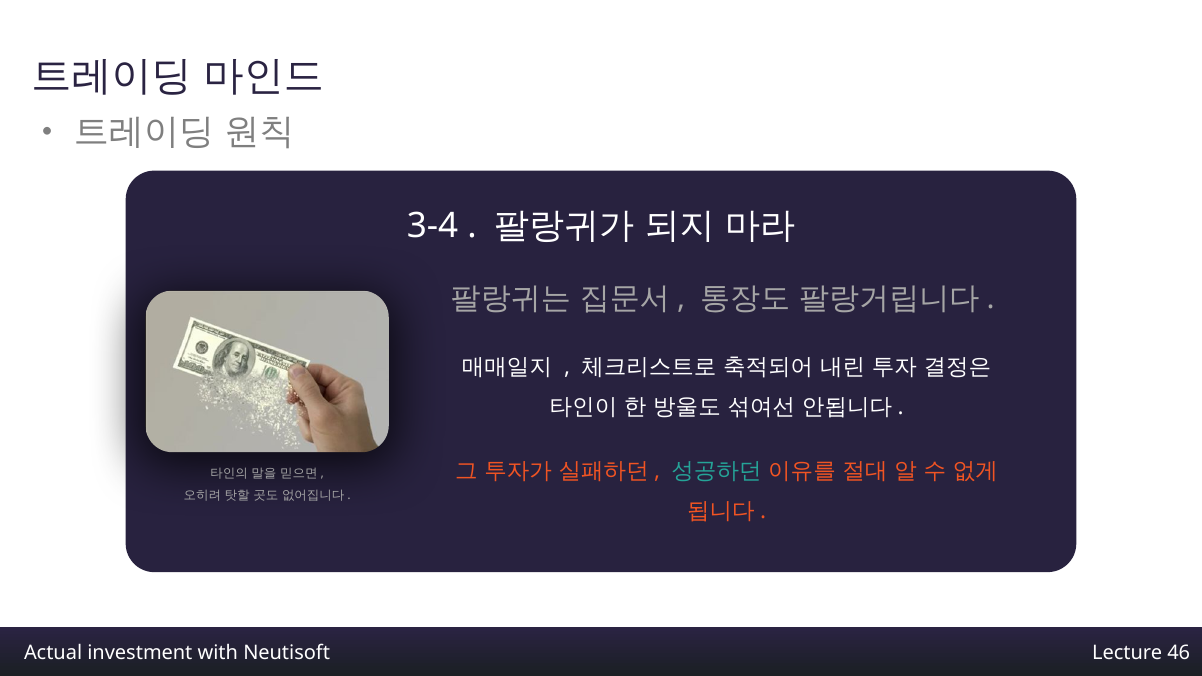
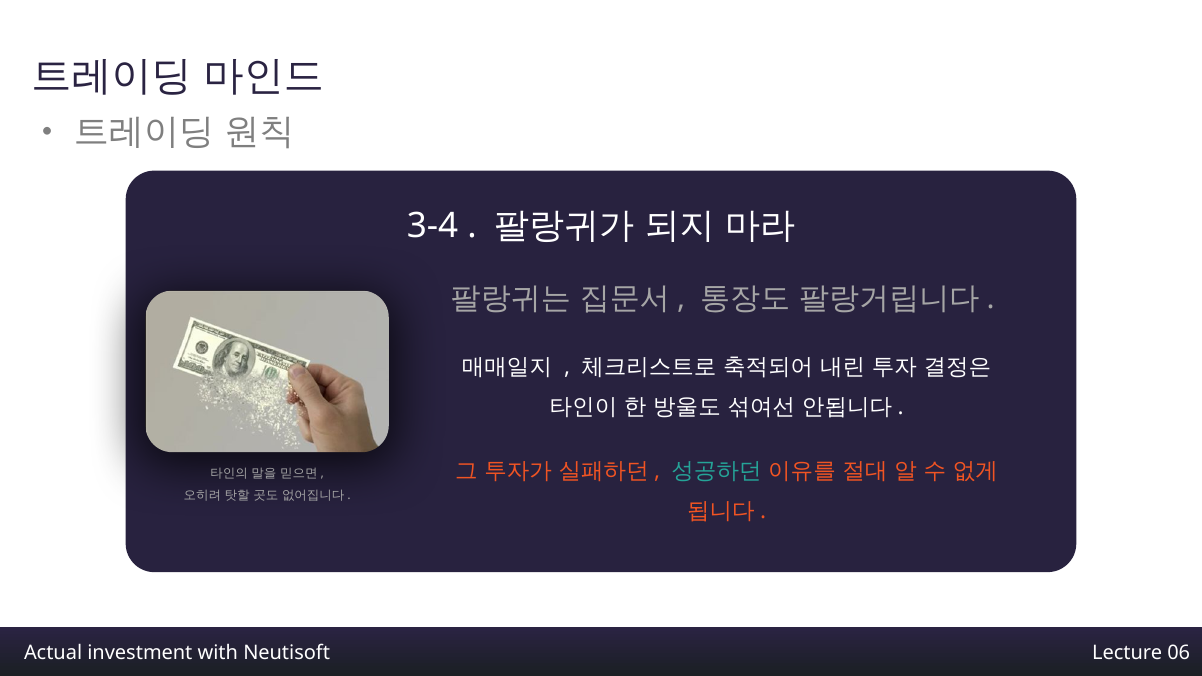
46: 46 -> 06 (1179, 653)
